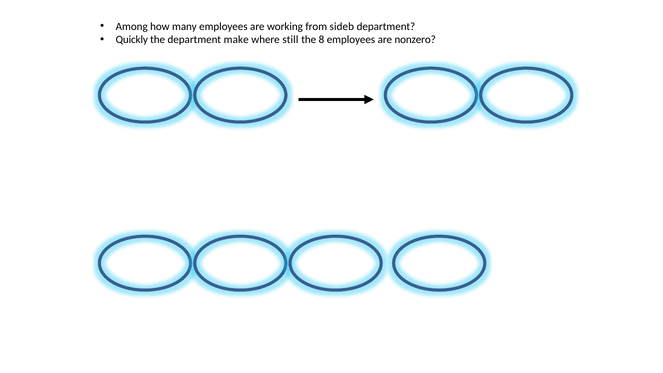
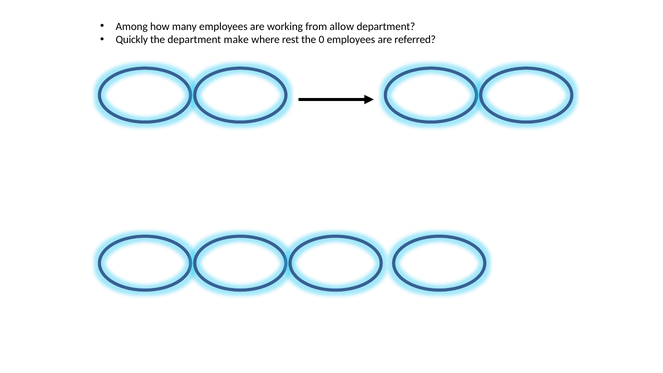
sideb: sideb -> allow (342, 26)
still: still -> rest (291, 40)
8: 8 -> 0 (321, 40)
nonzero: nonzero -> referred (415, 40)
